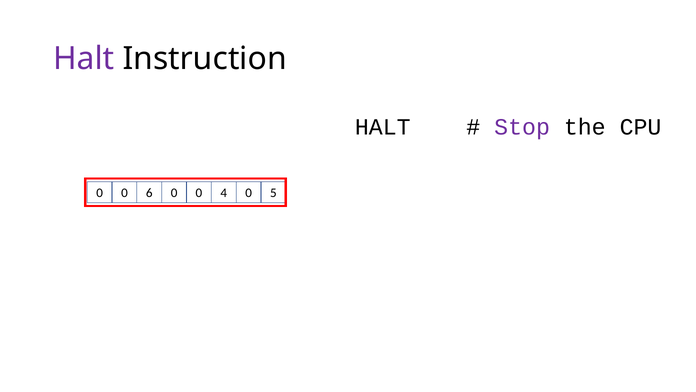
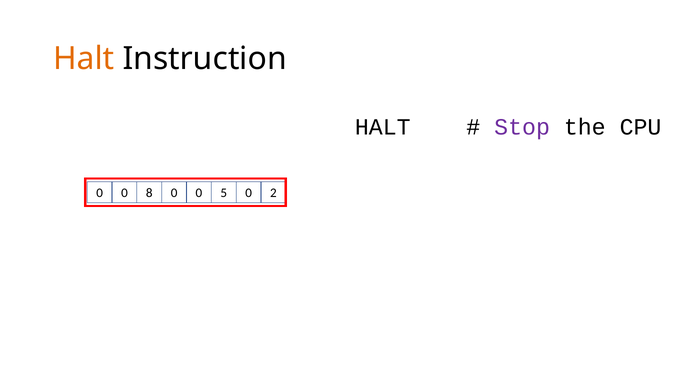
Halt colour: purple -> orange (84, 58)
6: 6 -> 8 (149, 193)
4: 4 -> 5 (224, 193)
5: 5 -> 2 (273, 193)
